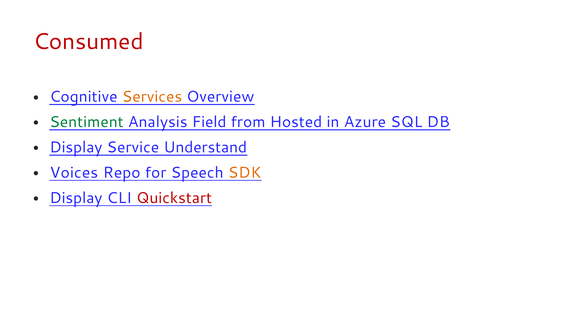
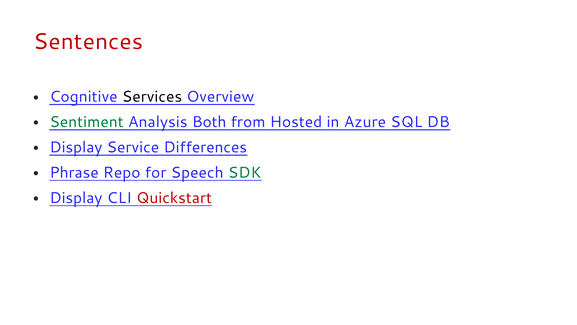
Consumed: Consumed -> Sentences (88, 42)
Services colour: orange -> black (152, 97)
Field: Field -> Both (209, 122)
Understand: Understand -> Differences (205, 147)
Voices: Voices -> Phrase (74, 172)
SDK colour: orange -> green (245, 172)
